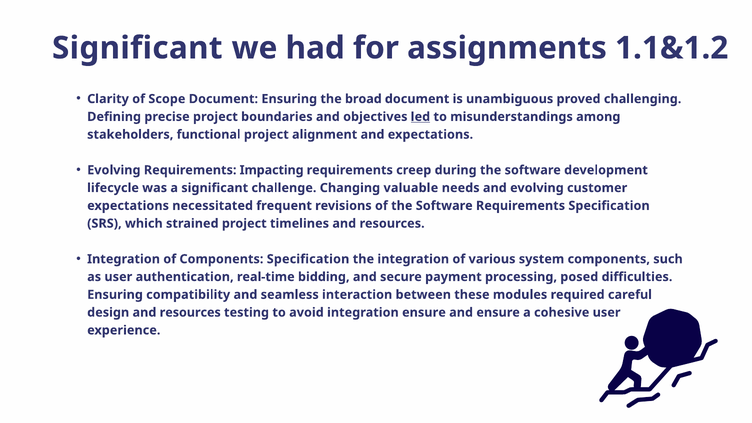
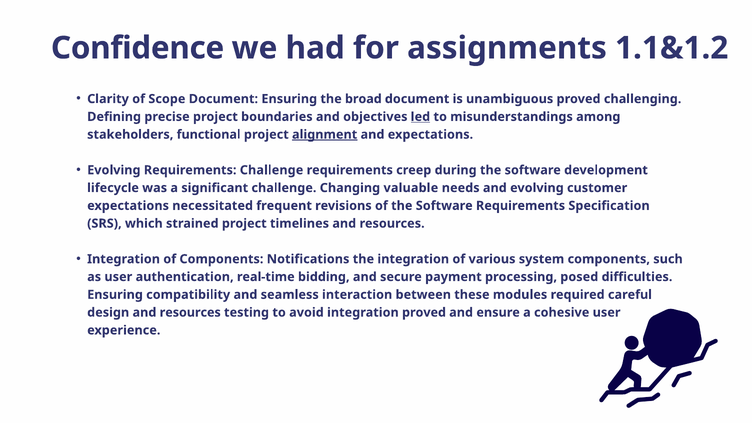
Significant: Significant -> Confidence (138, 48)
alignment underline: none -> present (325, 135)
Requirements Impacting: Impacting -> Challenge (272, 170)
Components Specification: Specification -> Notifications (308, 259)
integration ensure: ensure -> proved (424, 312)
